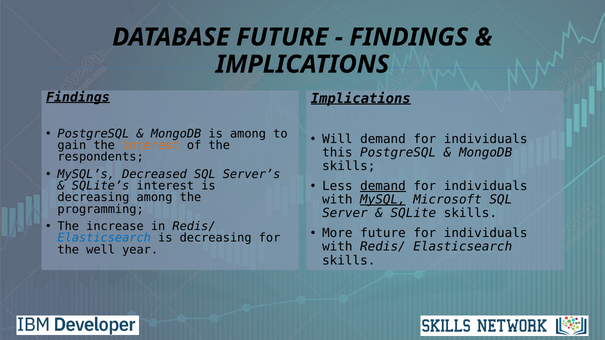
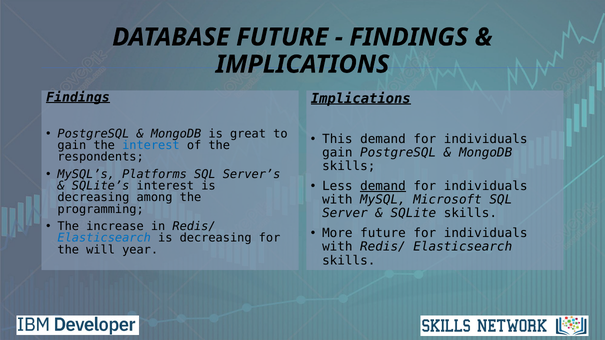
is among: among -> great (248, 134)
Will: Will -> This (337, 139)
interest colour: orange -> blue (151, 146)
this: this -> gain (337, 153)
Decreased: Decreased -> Platforms (155, 174)
MySQL underline: present -> none (383, 200)
well: well -> will (101, 250)
